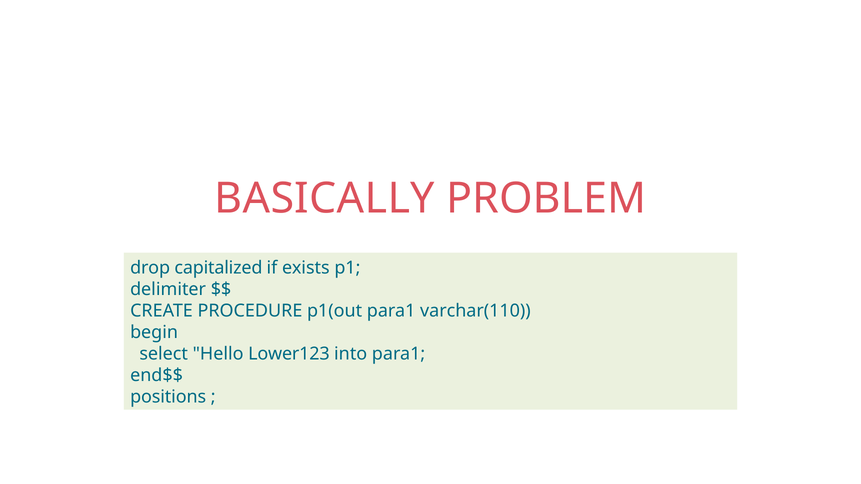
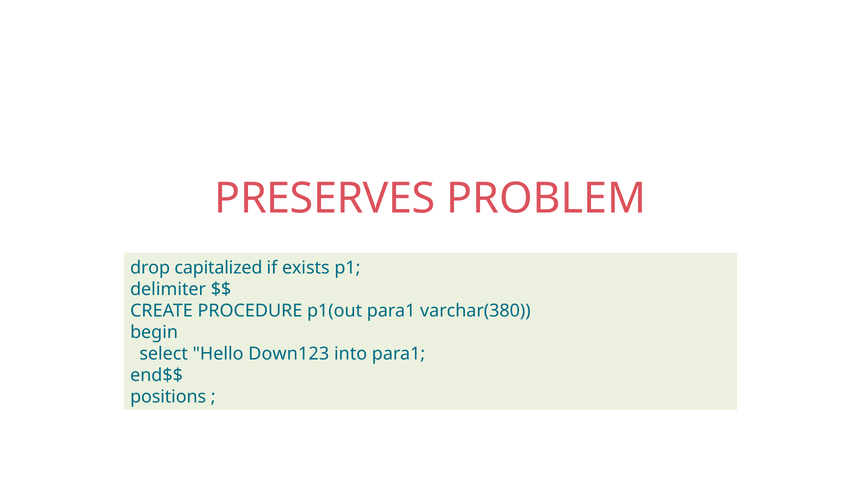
BASICALLY: BASICALLY -> PRESERVES (325, 199)
varchar(110: varchar(110 -> varchar(380 (475, 311)
Lower123: Lower123 -> Down123 (289, 354)
